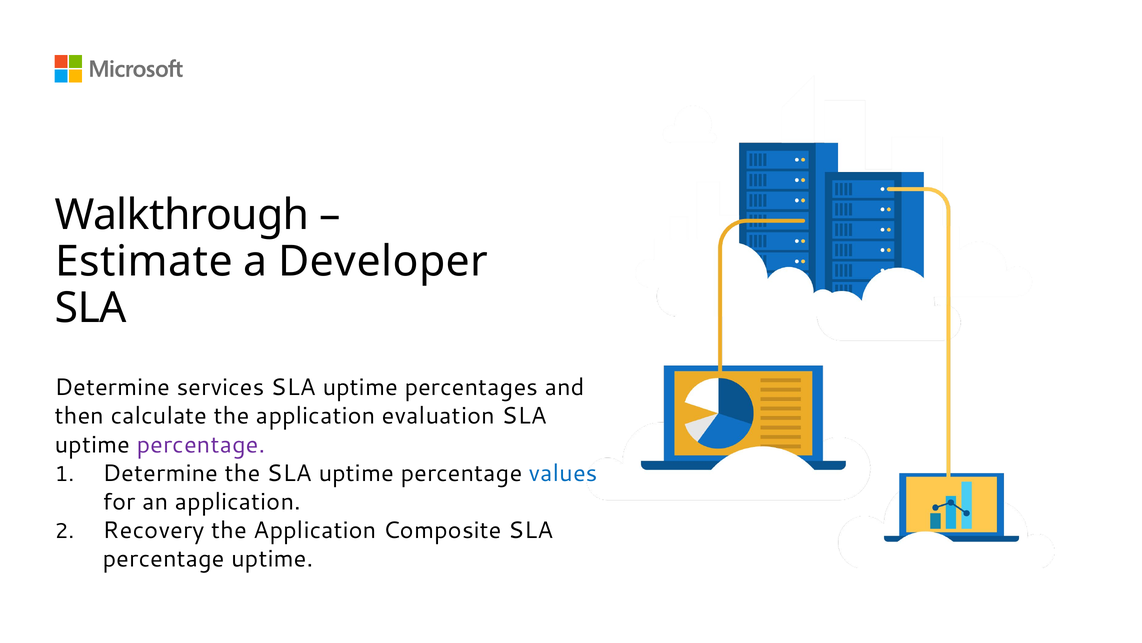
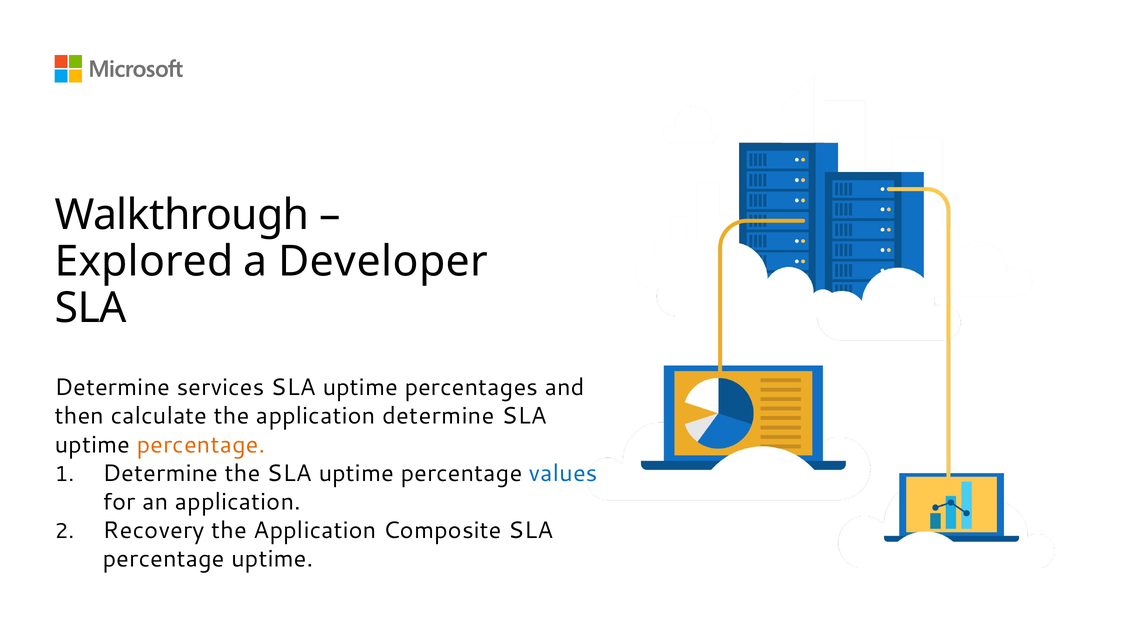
Estimate: Estimate -> Explored (144, 261)
application evaluation: evaluation -> determine (438, 416)
percentage colour: purple -> orange (201, 444)
